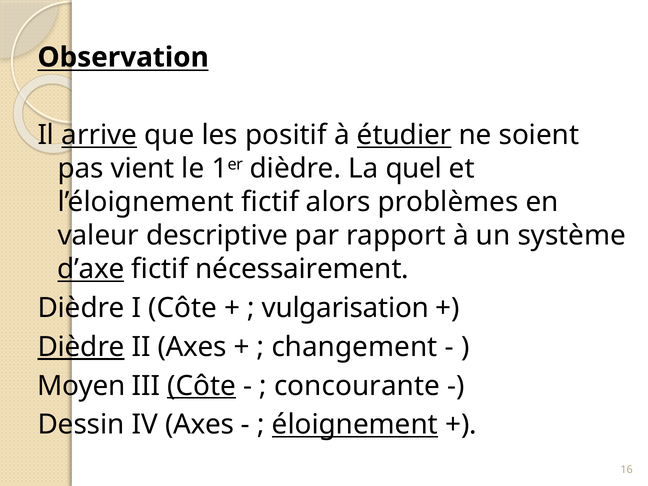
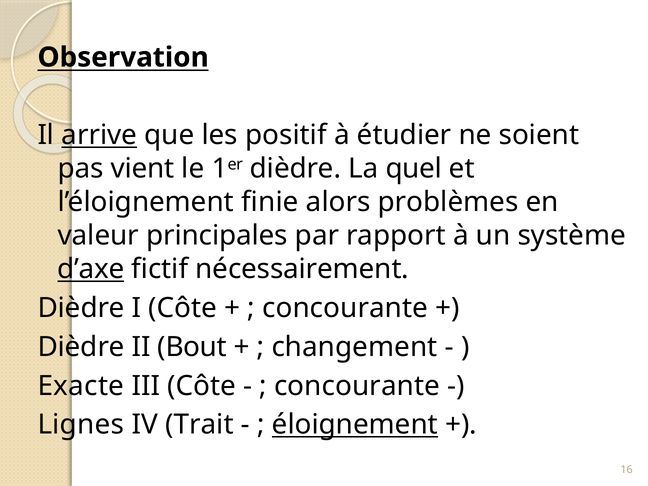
étudier underline: present -> none (404, 135)
l’éloignement fictif: fictif -> finie (270, 202)
descriptive: descriptive -> principales (217, 236)
vulgarisation: vulgarisation -> concourante (345, 308)
Dièdre underline: present -> none (81, 347)
II Axes: Axes -> Bout (192, 347)
Moyen: Moyen -> Exacte (81, 386)
Côte underline: present -> none (202, 386)
Dessin: Dessin -> Lignes (81, 425)
IV Axes: Axes -> Trait (199, 425)
